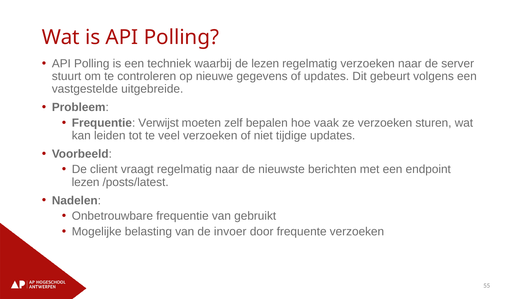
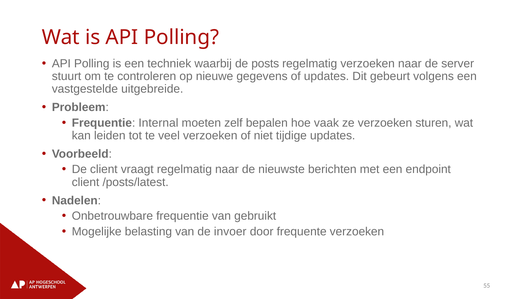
de lezen: lezen -> posts (265, 64)
Verwijst: Verwijst -> Internal (158, 123)
lezen: lezen -> client (86, 182)
